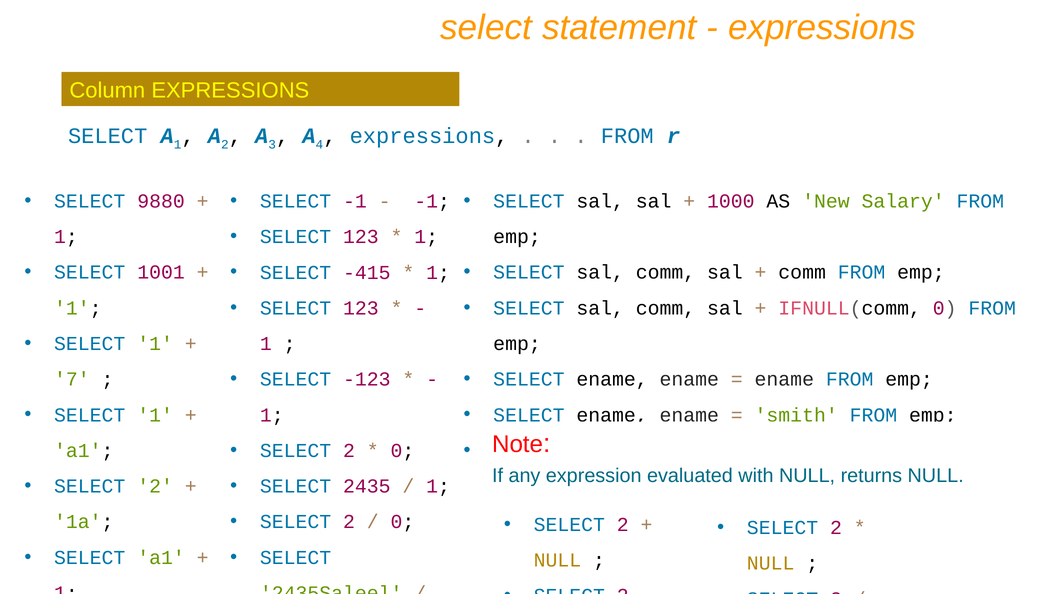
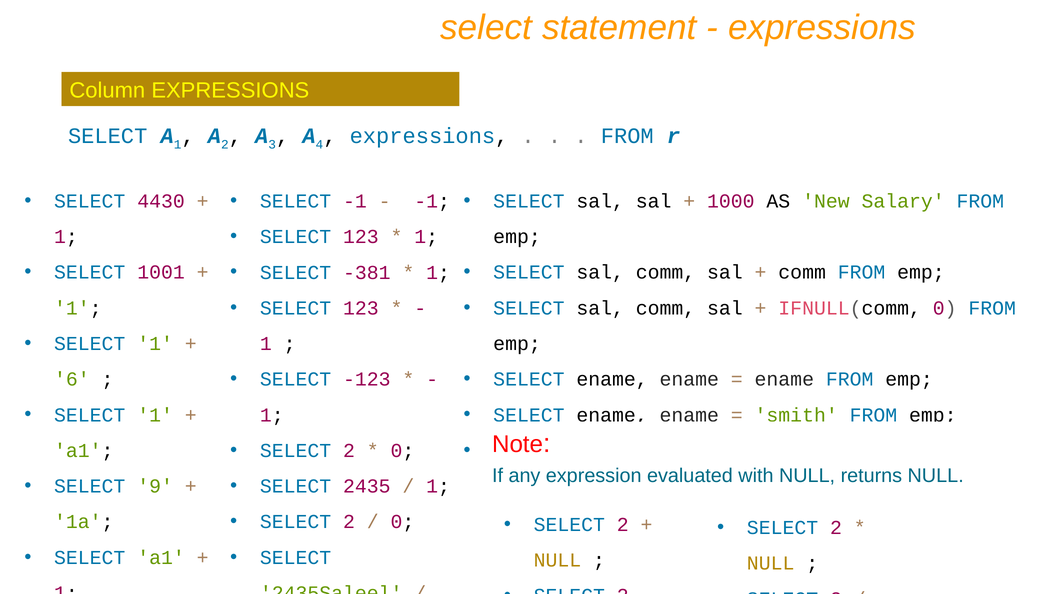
9880: 9880 -> 4430 (161, 201)
-415: -415 -> -381 (367, 272)
7: 7 -> 6 (72, 379)
2: 2 -> 9 (155, 486)
